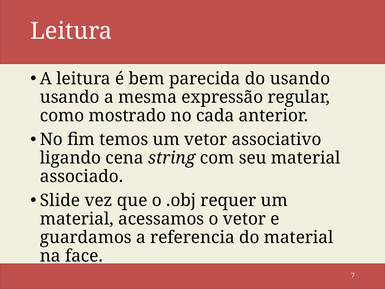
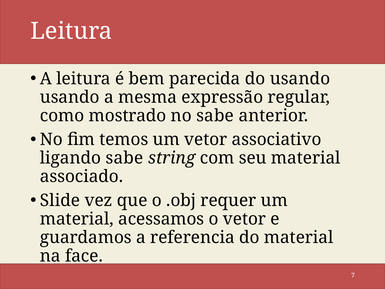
no cada: cada -> sabe (215, 116)
ligando cena: cena -> sabe (124, 158)
